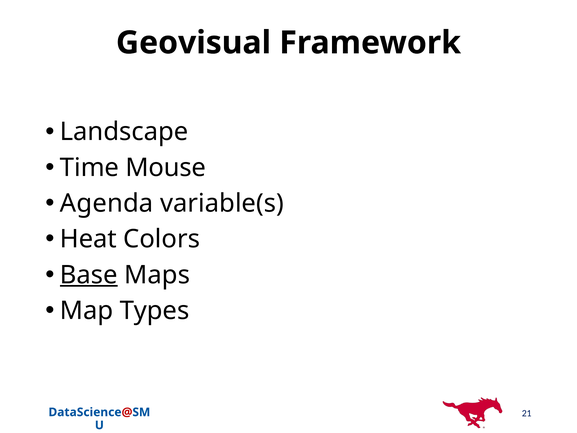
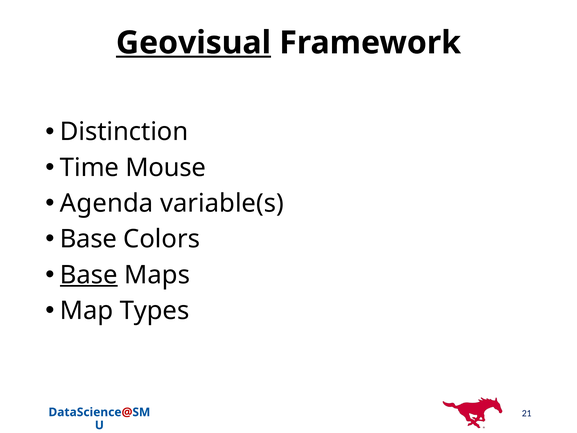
Geovisual underline: none -> present (194, 43)
Landscape: Landscape -> Distinction (124, 132)
Heat: Heat -> Base (88, 239)
